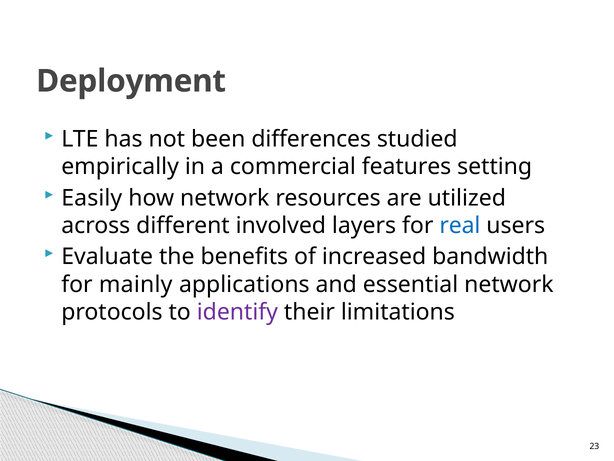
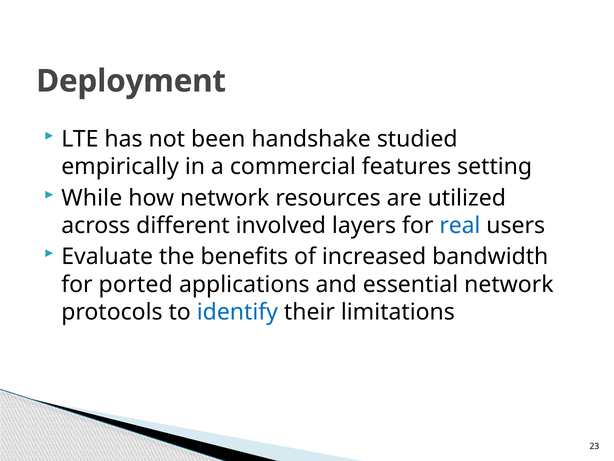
differences: differences -> handshake (311, 139)
Easily: Easily -> While (92, 198)
mainly: mainly -> ported (136, 284)
identify colour: purple -> blue (237, 312)
